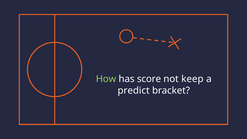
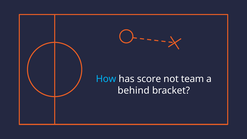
How colour: light green -> light blue (106, 79)
keep: keep -> team (192, 79)
predict: predict -> behind (134, 90)
